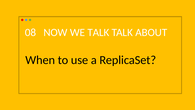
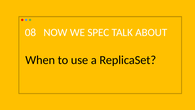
WE TALK: TALK -> SPEC (98, 32)
